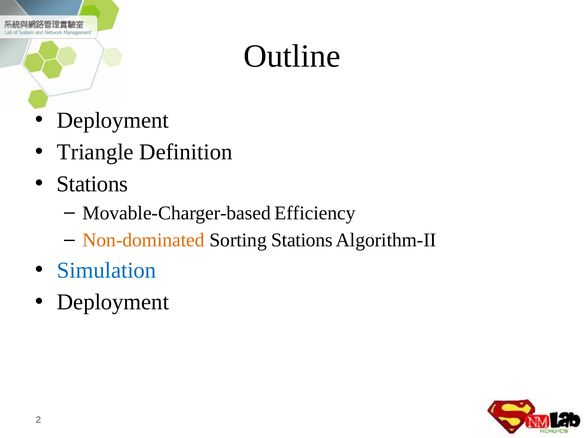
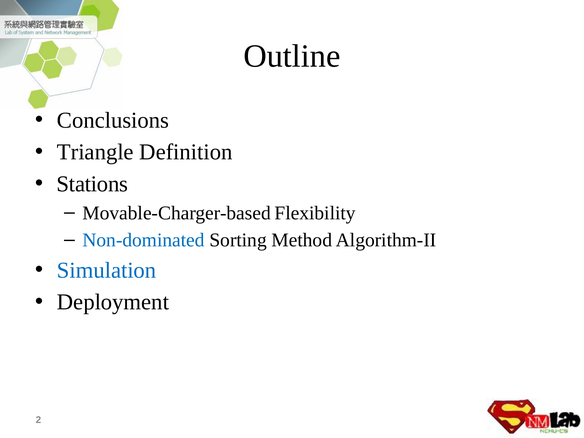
Deployment: Deployment -> Conclusions (113, 120)
Efficiency: Efficiency -> Flexibility (315, 213)
Non-dominated colour: orange -> blue (144, 240)
Sorting Stations: Stations -> Method (302, 240)
